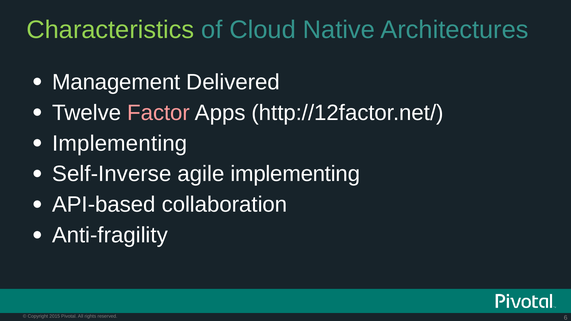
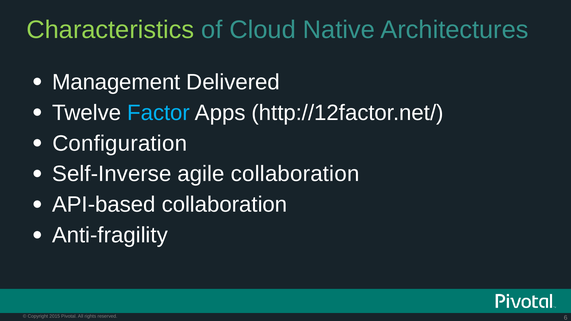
Factor colour: pink -> light blue (159, 113)
Implementing: Implementing -> Configuration (120, 143)
agile implementing: implementing -> collaboration (295, 174)
